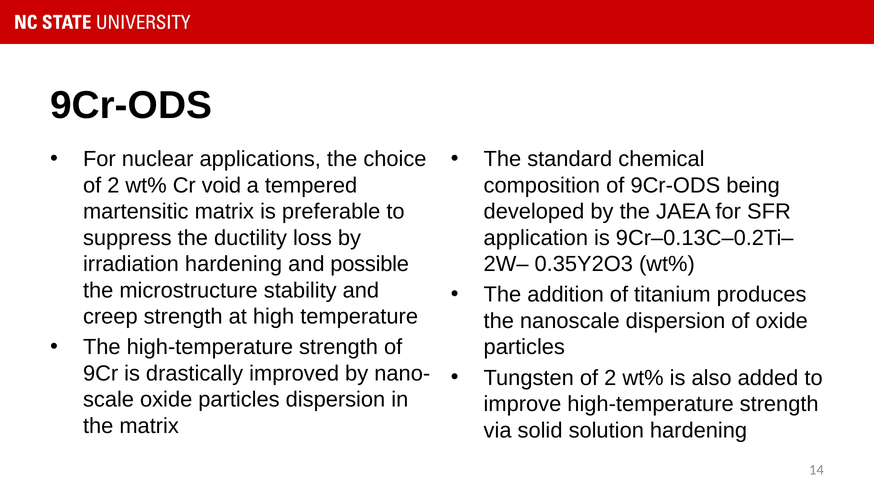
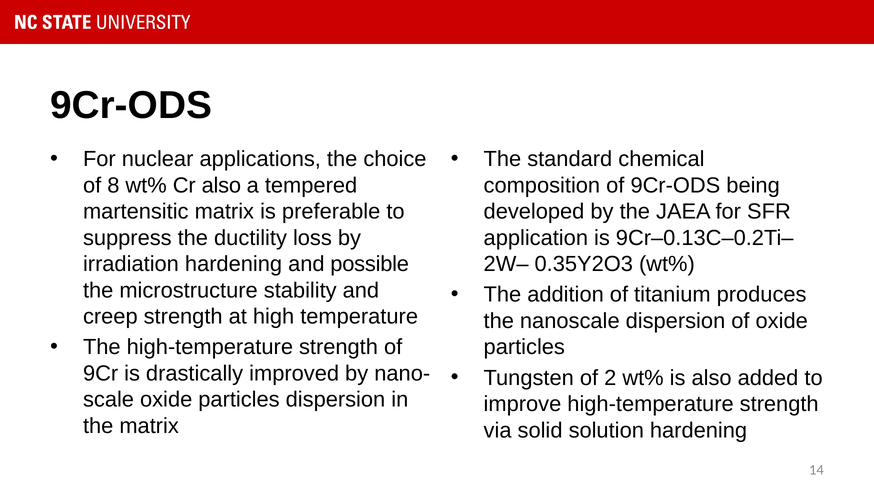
2: 2 -> 8 (113, 185)
Cr void: void -> also (221, 185)
